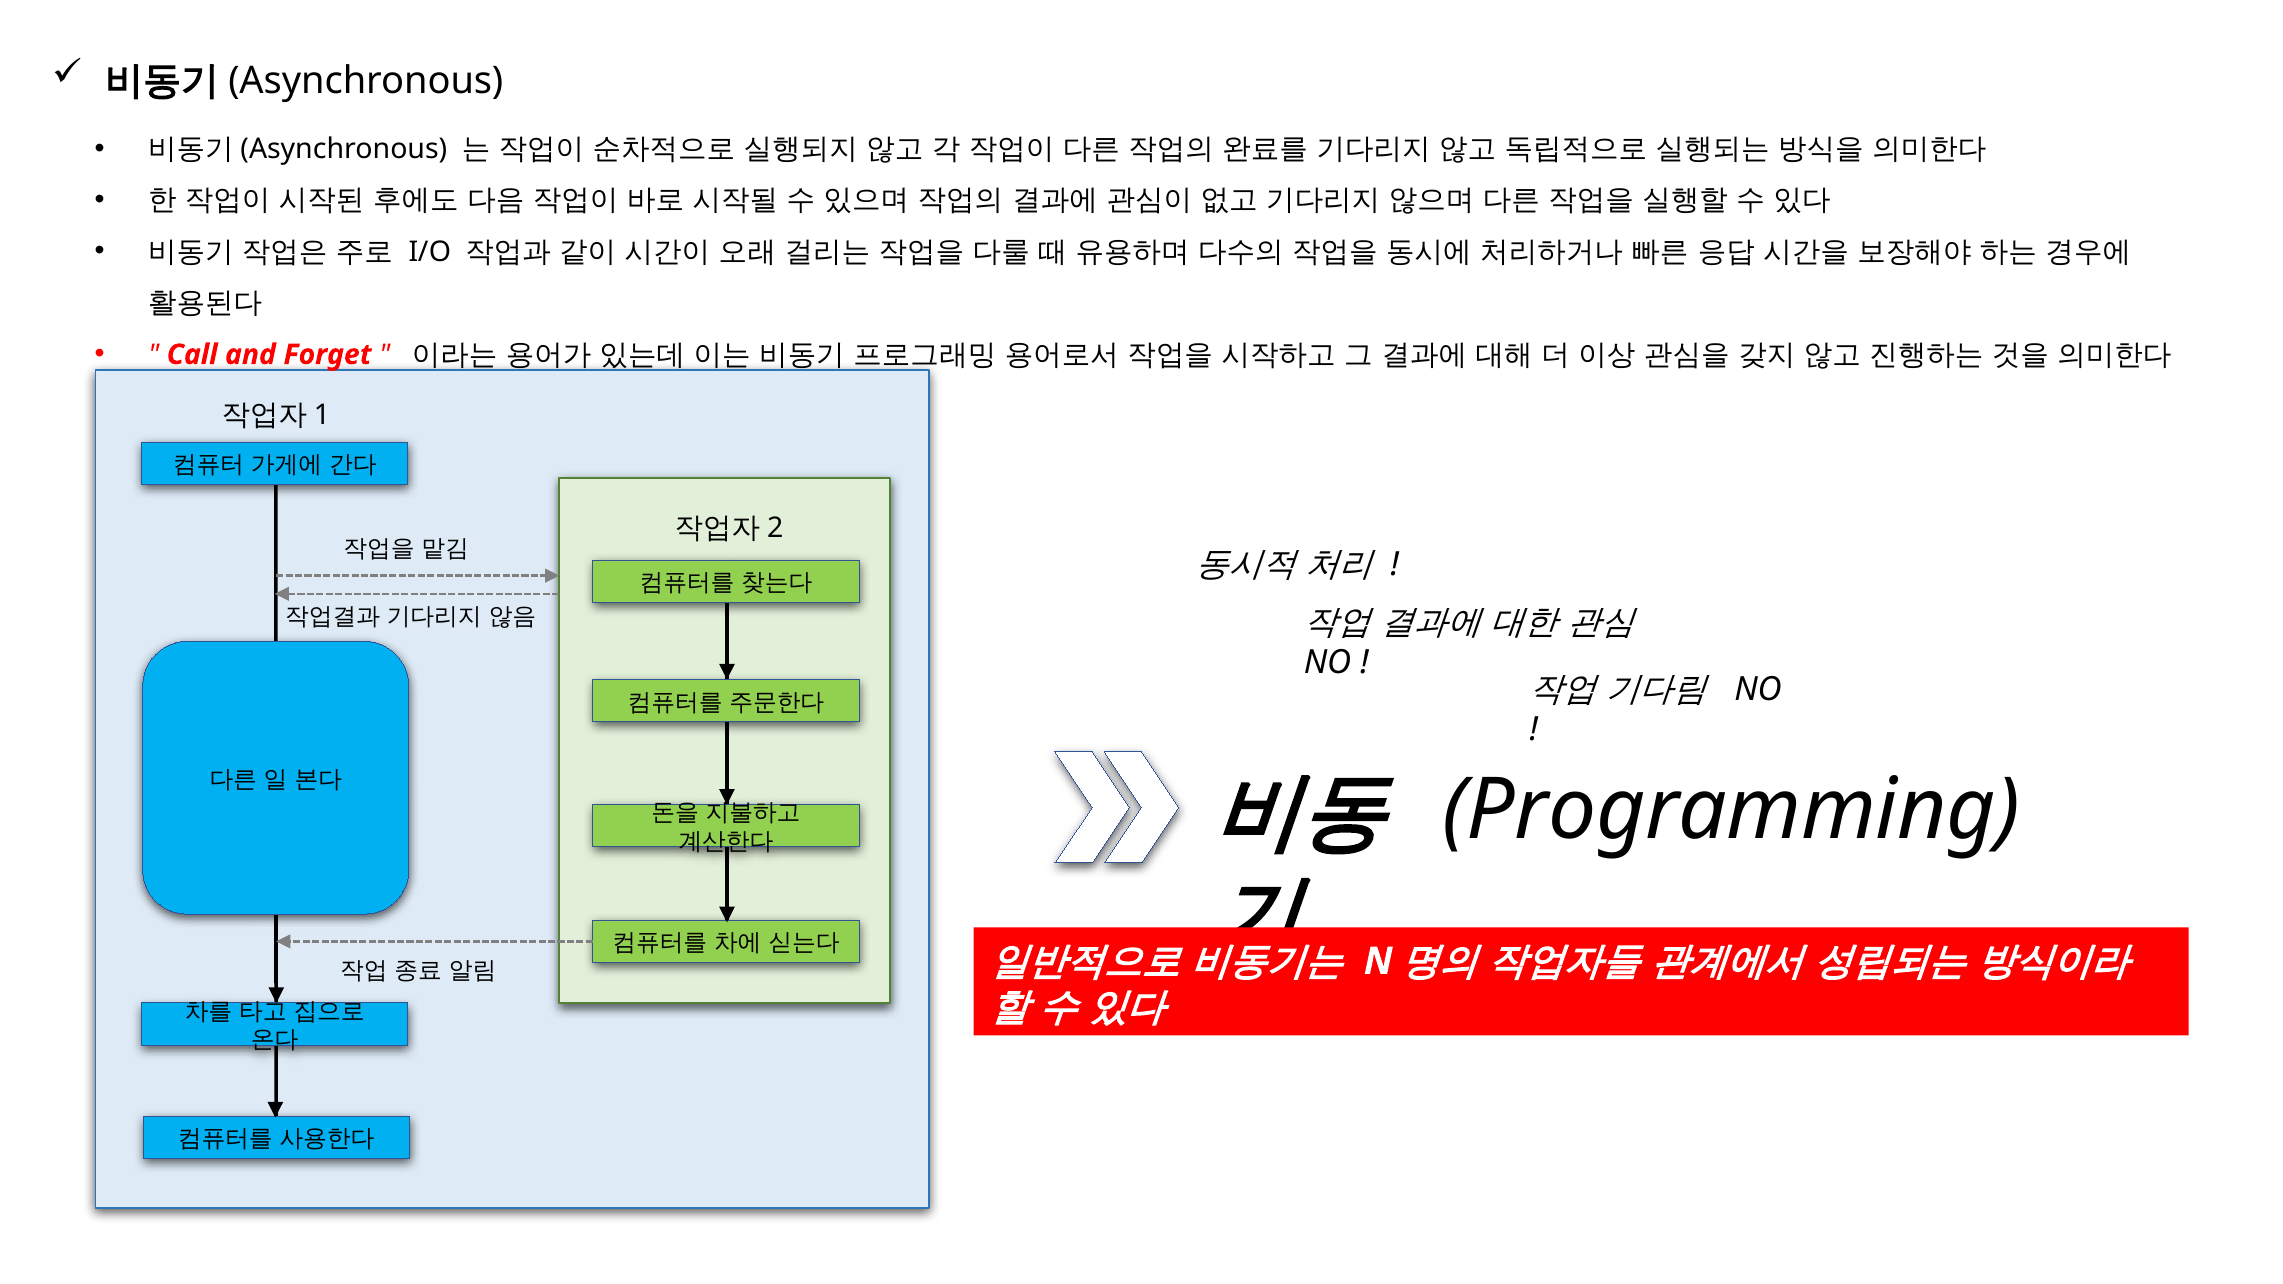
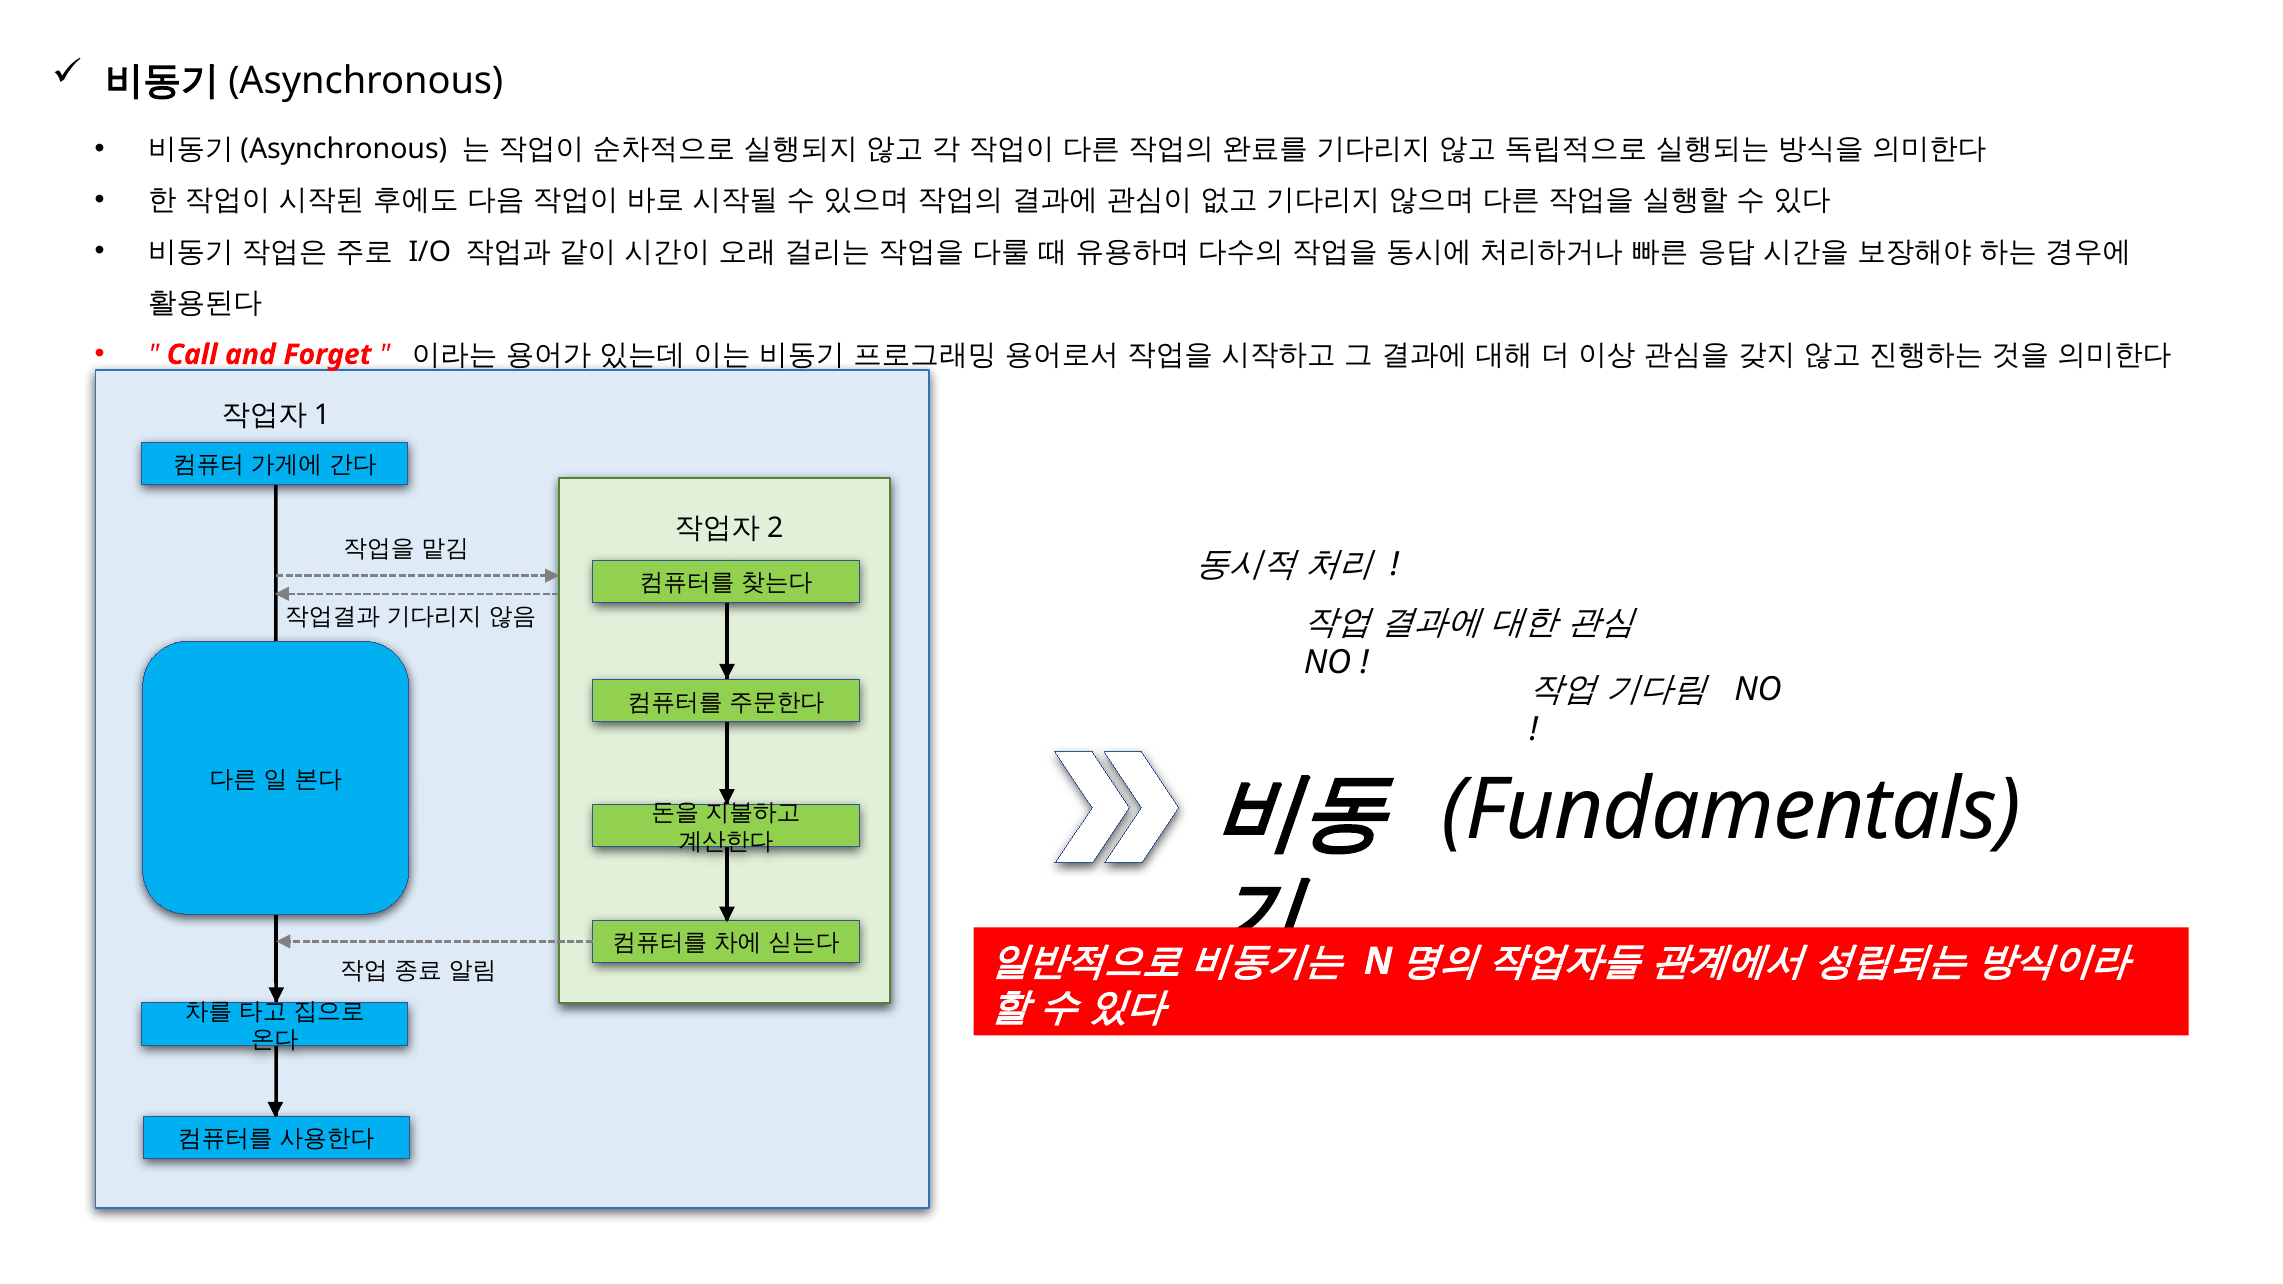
Programming: Programming -> Fundamentals (1731, 810)
